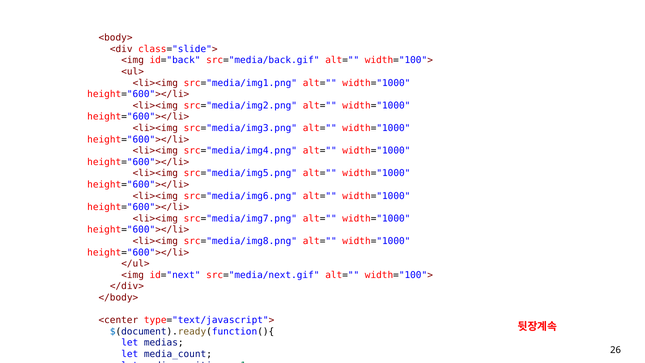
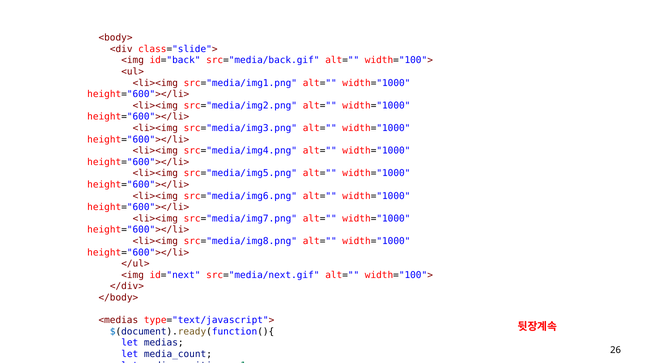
<center: <center -> <medias (118, 320)
